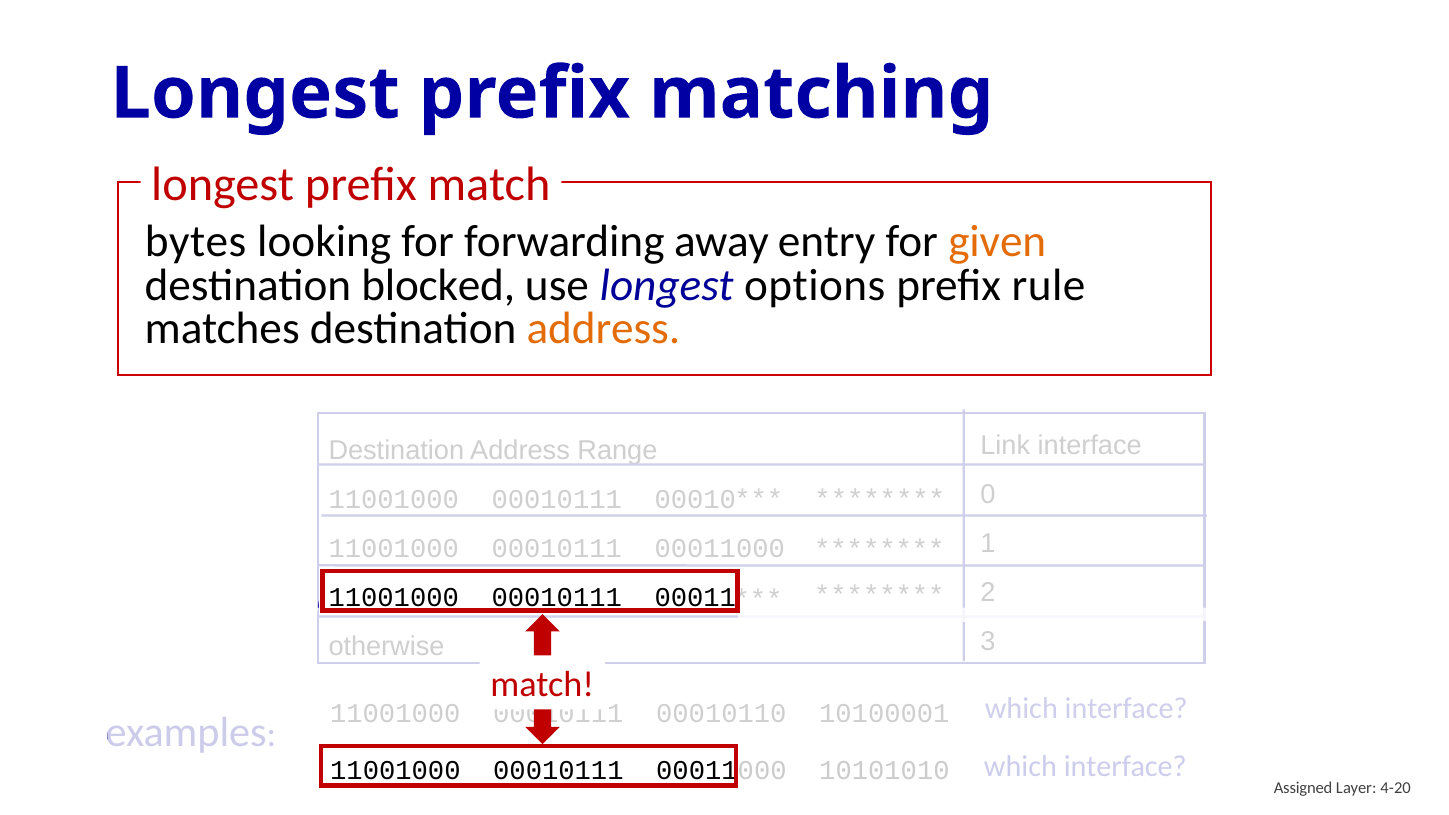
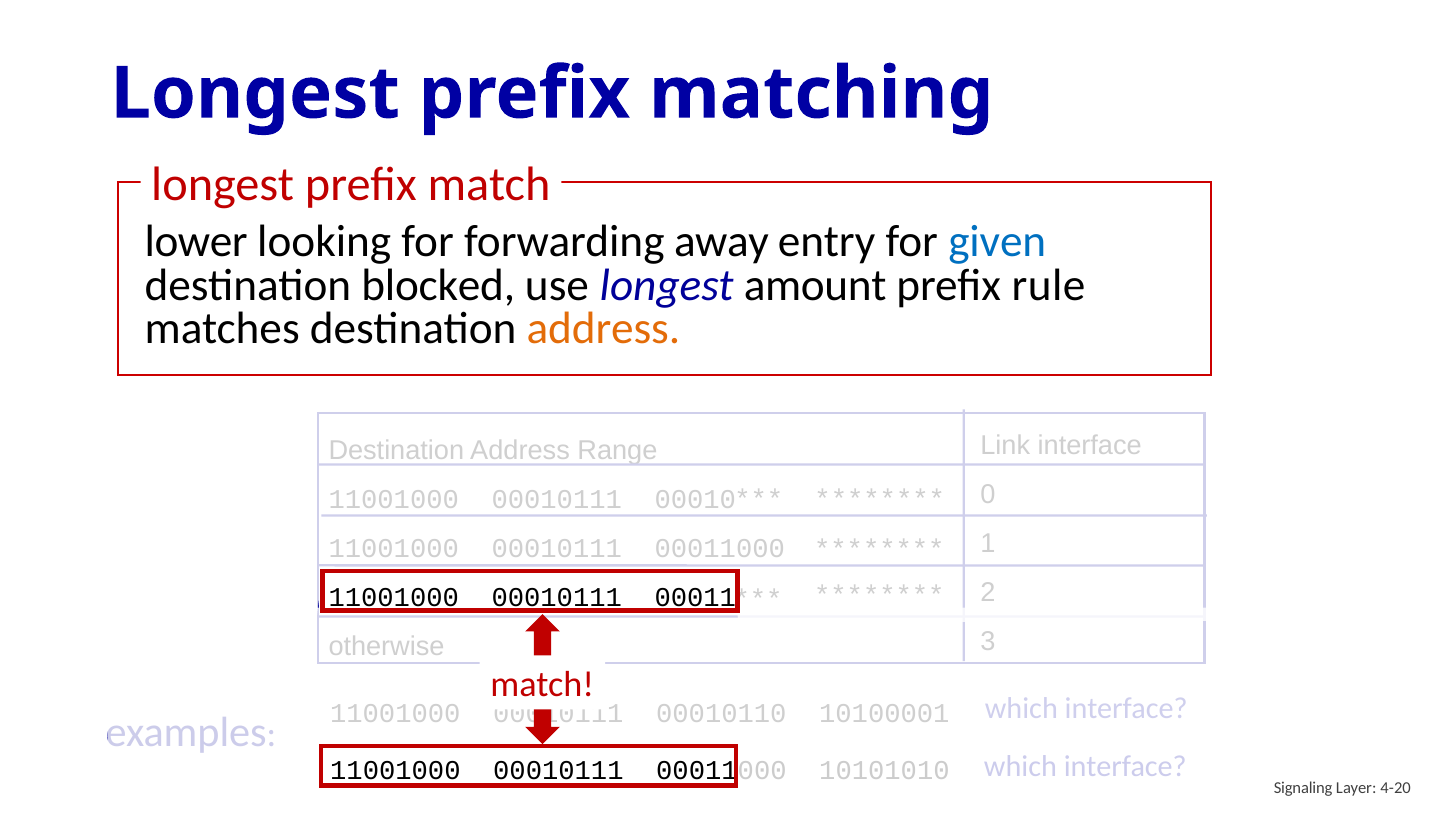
bytes: bytes -> lower (196, 242)
given colour: orange -> blue (997, 242)
options: options -> amount (815, 285)
Assigned: Assigned -> Signaling (1303, 788)
